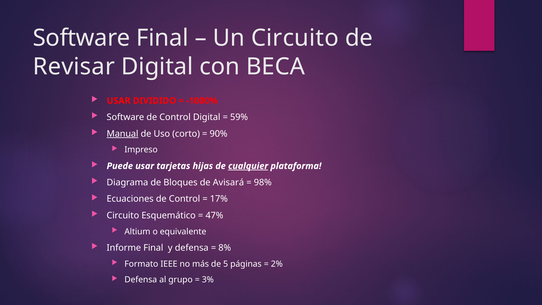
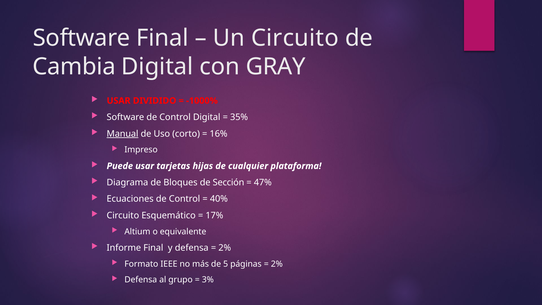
Revisar: Revisar -> Cambia (74, 67)
BECA: BECA -> GRAY (276, 67)
59%: 59% -> 35% (239, 117)
90%: 90% -> 16% (219, 134)
cualquier underline: present -> none (248, 166)
Avisará: Avisará -> Sección (228, 182)
98%: 98% -> 47% (263, 182)
17%: 17% -> 40% (219, 199)
47%: 47% -> 17% (214, 215)
8%: 8% -> 2% (225, 248)
